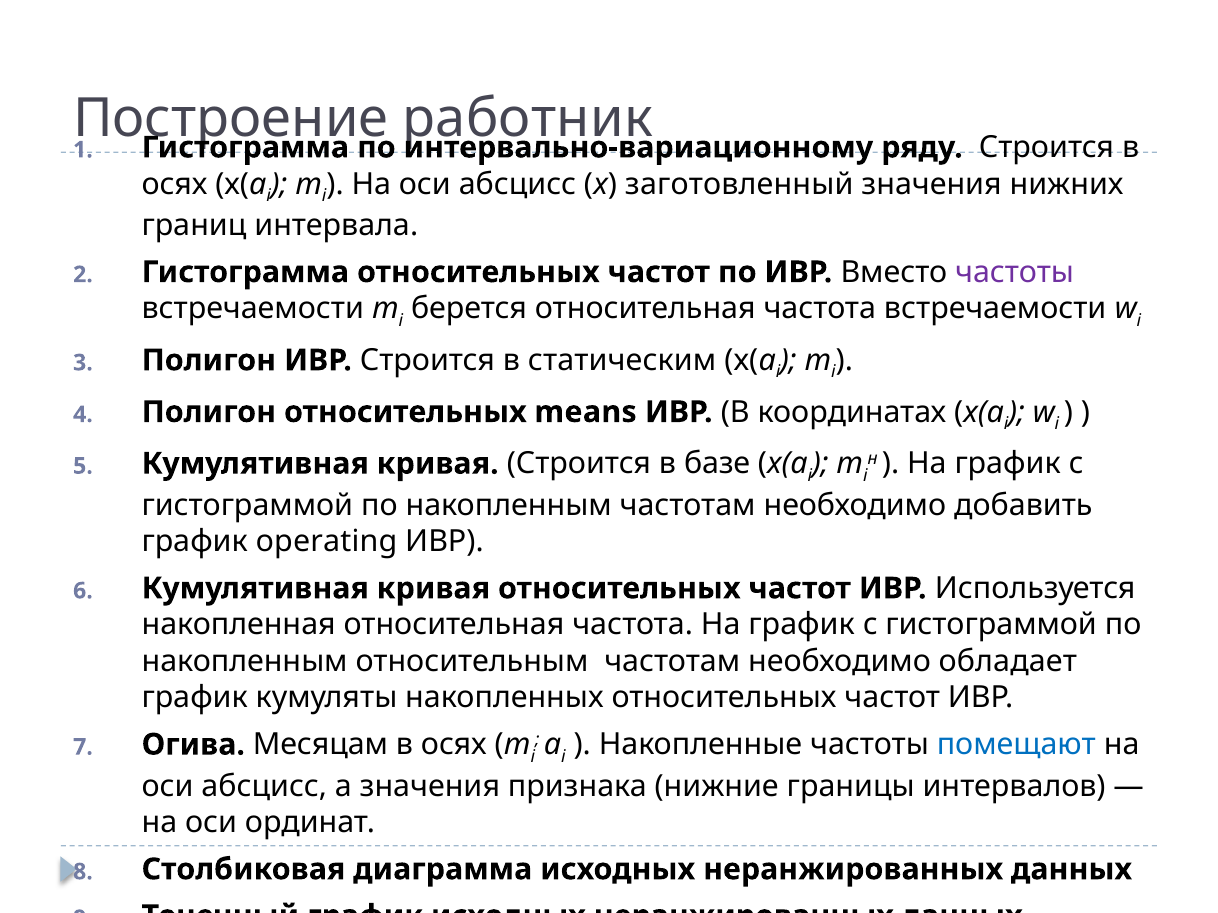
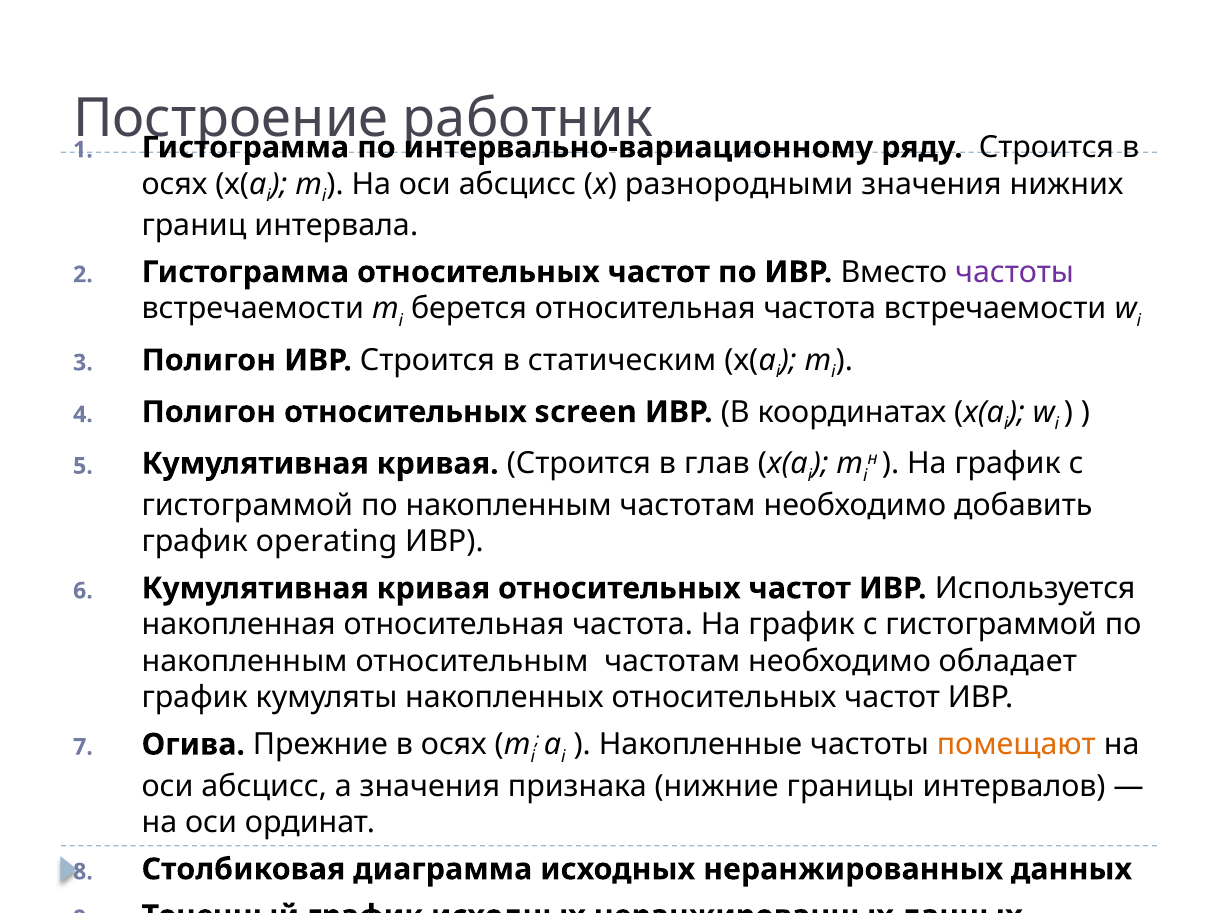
заготовленный: заготовленный -> разнородными (739, 184)
means: means -> screen (586, 412)
базе: базе -> глав (717, 464)
помещают colour: blue -> orange (1016, 745)
Месяцам: Месяцам -> Прежние (320, 745)
